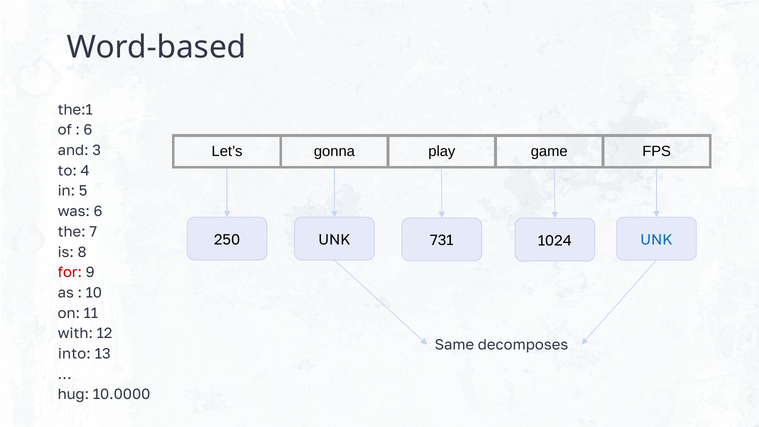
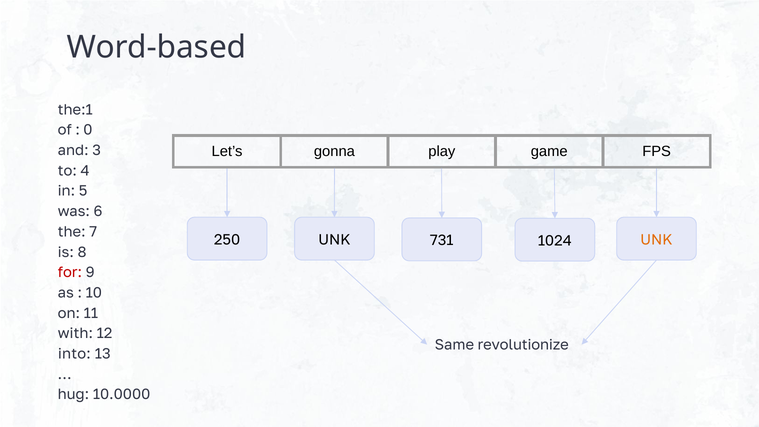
6: 6 -> 0 (88, 130)
UNK colour: blue -> orange (656, 240)
decomposes: decomposes -> revolutionize (523, 345)
